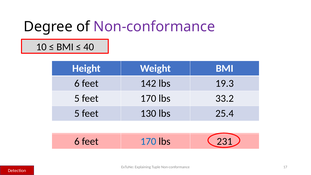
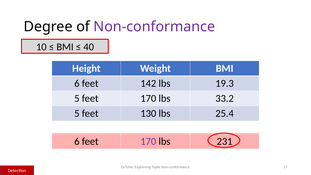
170 colour: blue -> purple (148, 141)
